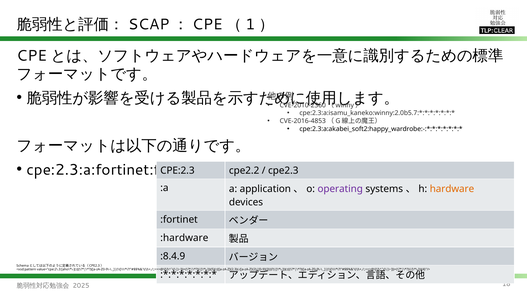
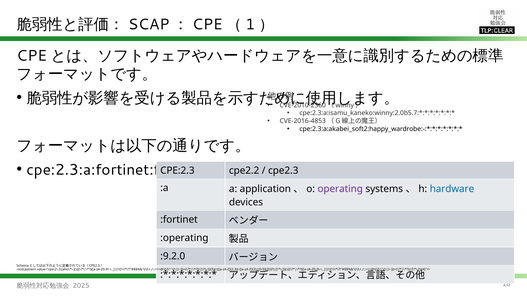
hardware colour: orange -> blue (452, 189)
:hardware: :hardware -> :operating (184, 238)
:8.4.9: :8.4.9 -> :9.2.0 (173, 257)
